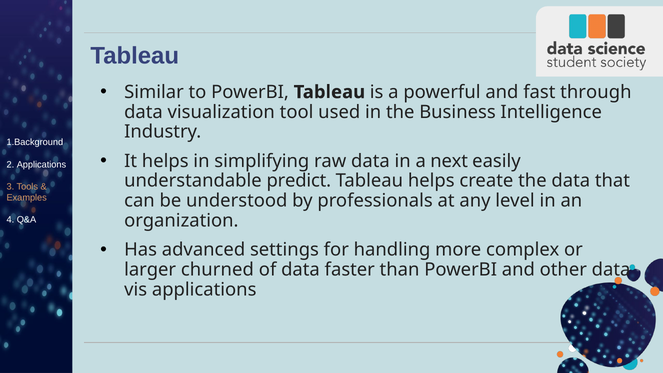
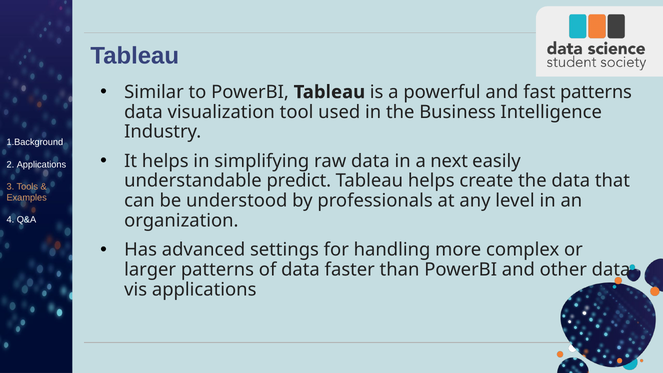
fast through: through -> patterns (596, 92)
larger churned: churned -> patterns (217, 270)
